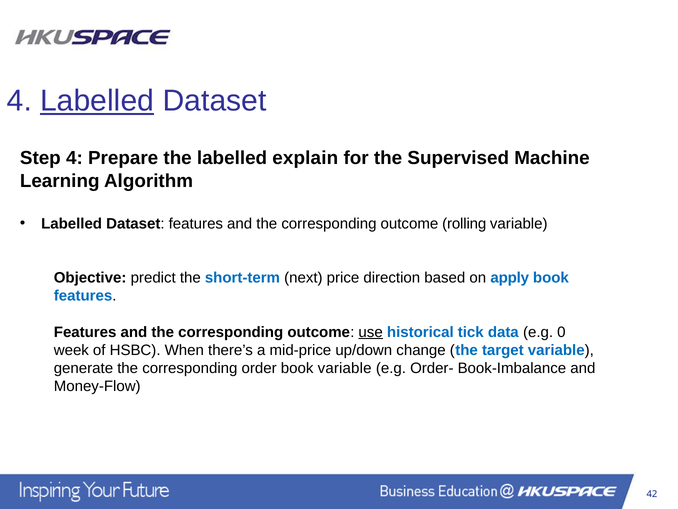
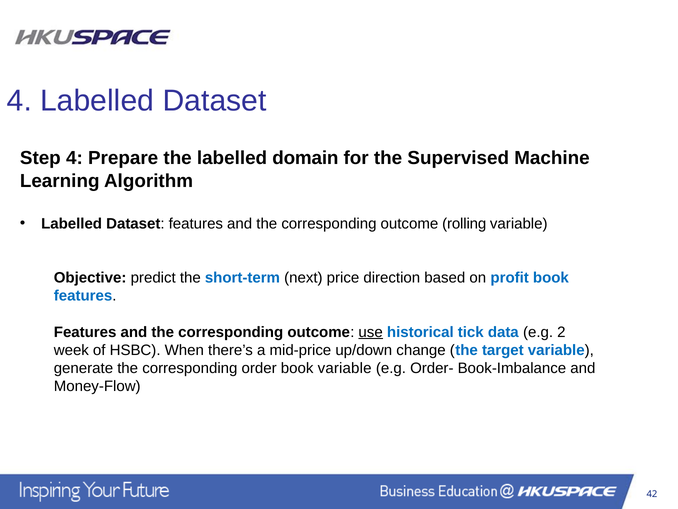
Labelled underline: present -> none (97, 101)
explain: explain -> domain (305, 158)
apply: apply -> profit (510, 278)
0: 0 -> 2 (561, 332)
